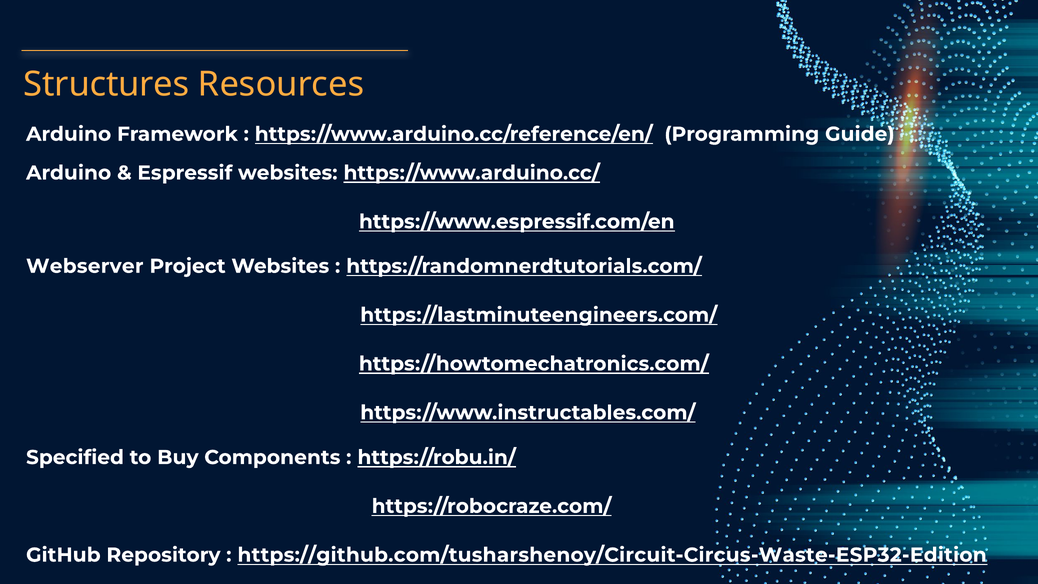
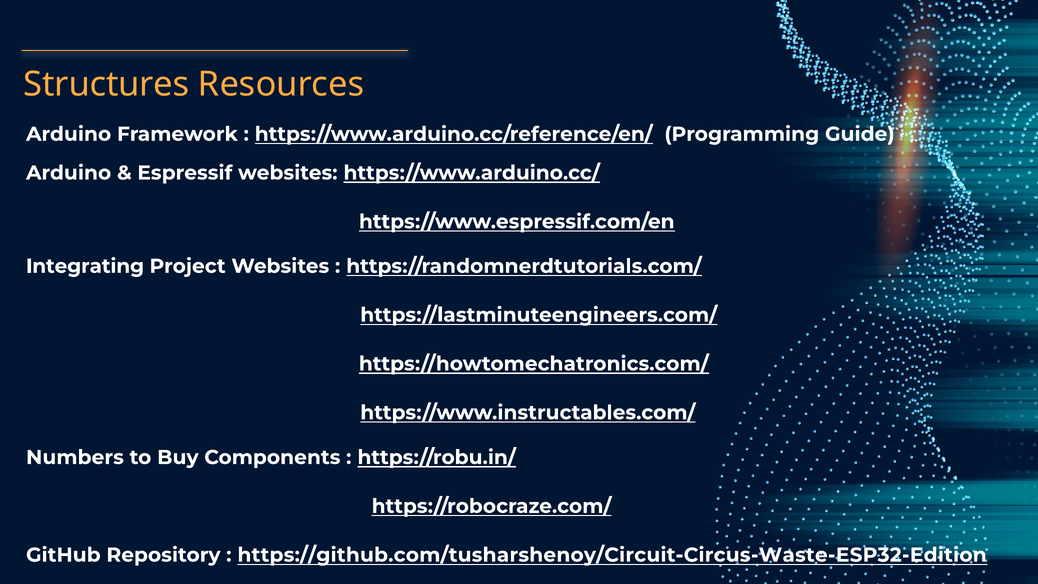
Webserver: Webserver -> Integrating (85, 266)
Specified: Specified -> Numbers (75, 457)
